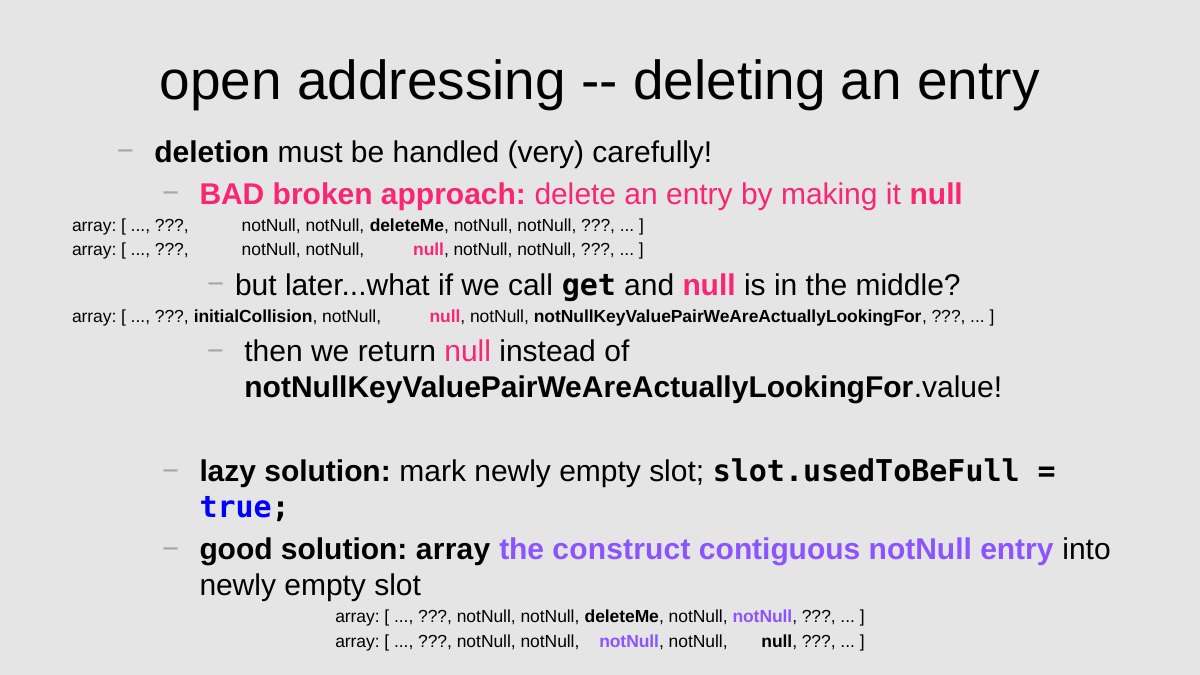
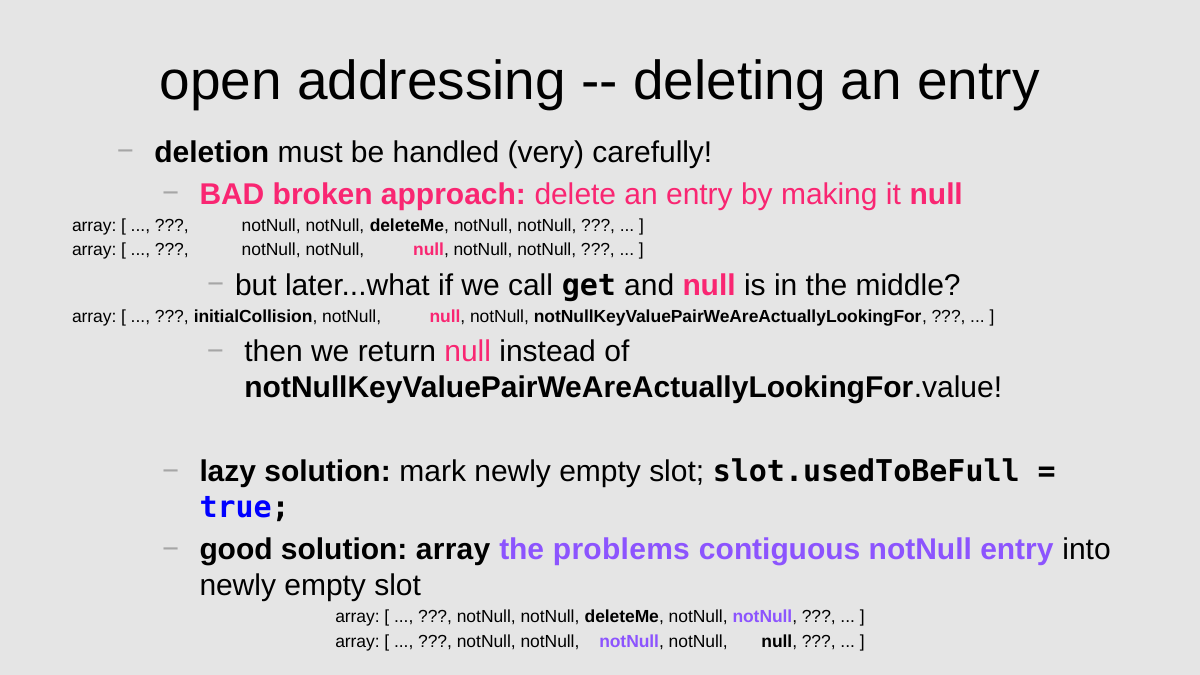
construct: construct -> problems (621, 550)
